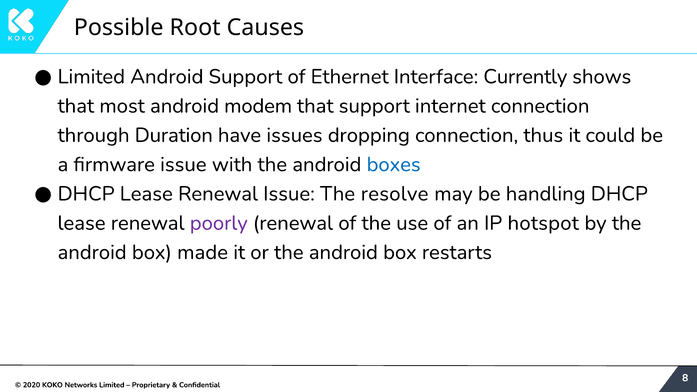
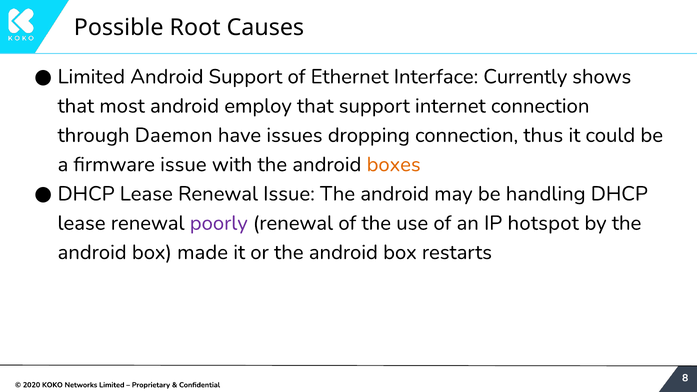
modem: modem -> employ (258, 106)
Duration: Duration -> Daemon (174, 135)
boxes colour: blue -> orange (394, 164)
Issue The resolve: resolve -> android (395, 194)
